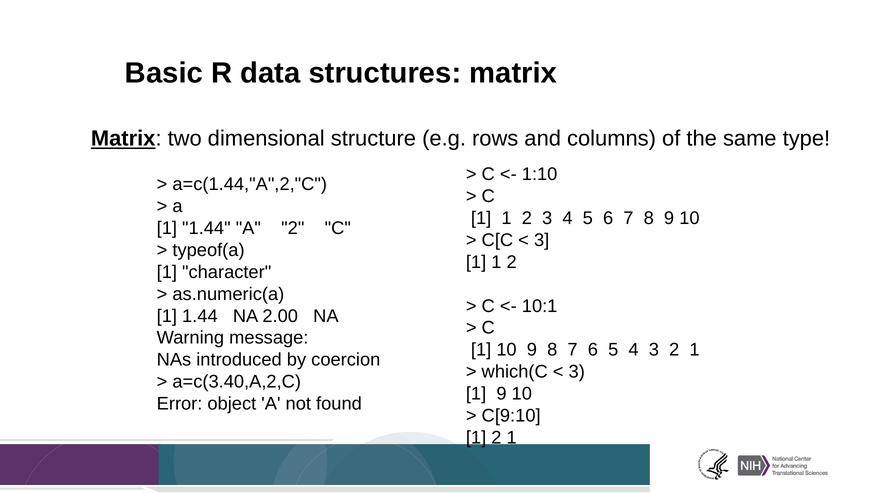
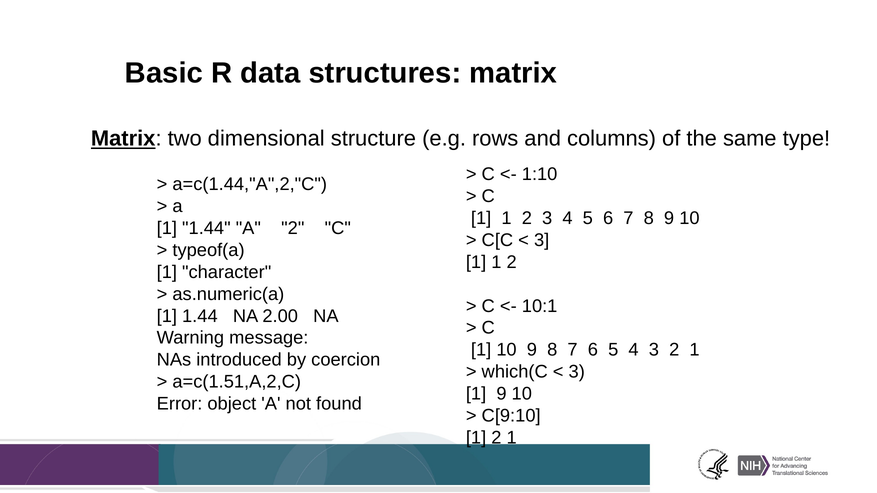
a=c(3.40,A,2,C: a=c(3.40,A,2,C -> a=c(1.51,A,2,C (237, 382)
